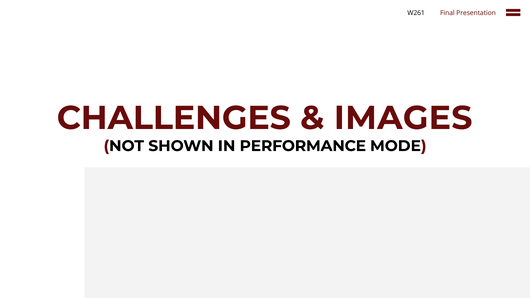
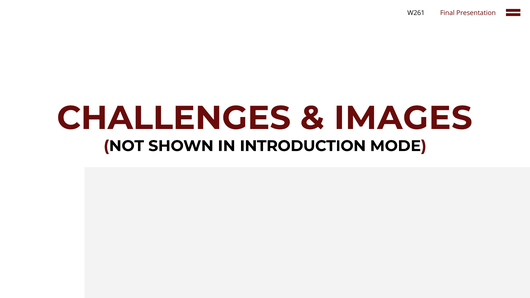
PERFORMANCE: PERFORMANCE -> INTRODUCTION (303, 146)
